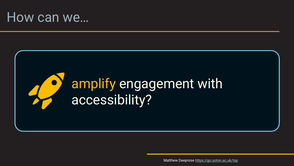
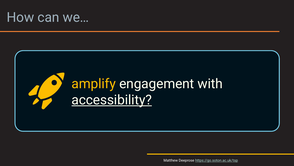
accessibility underline: none -> present (112, 100)
